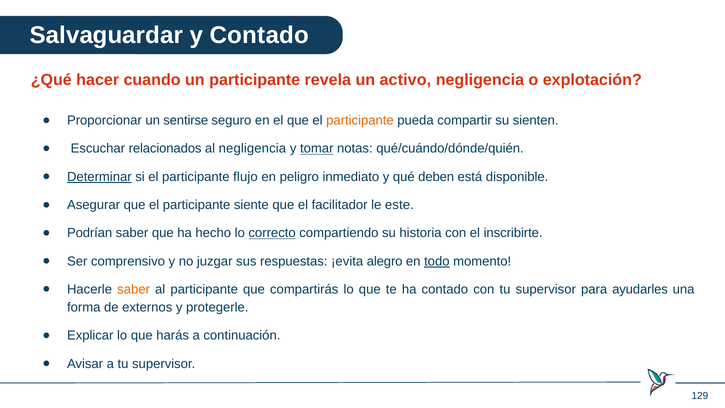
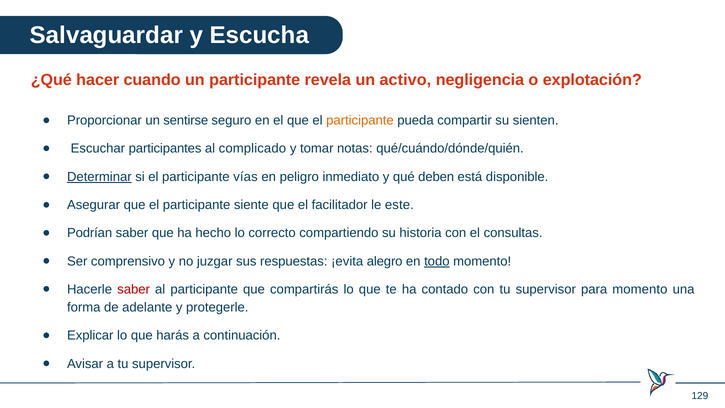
y Contado: Contado -> Escucha (259, 35)
relacionados: relacionados -> participantes (165, 149)
al negligencia: negligencia -> complicado (252, 149)
tomar underline: present -> none (317, 149)
flujo: flujo -> vías (245, 177)
correcto underline: present -> none (272, 233)
inscribirte: inscribirte -> consultas (513, 233)
saber colour: orange -> red (134, 289)
para ayudarles: ayudarles -> momento (640, 289)
externos: externos -> adelante (147, 307)
